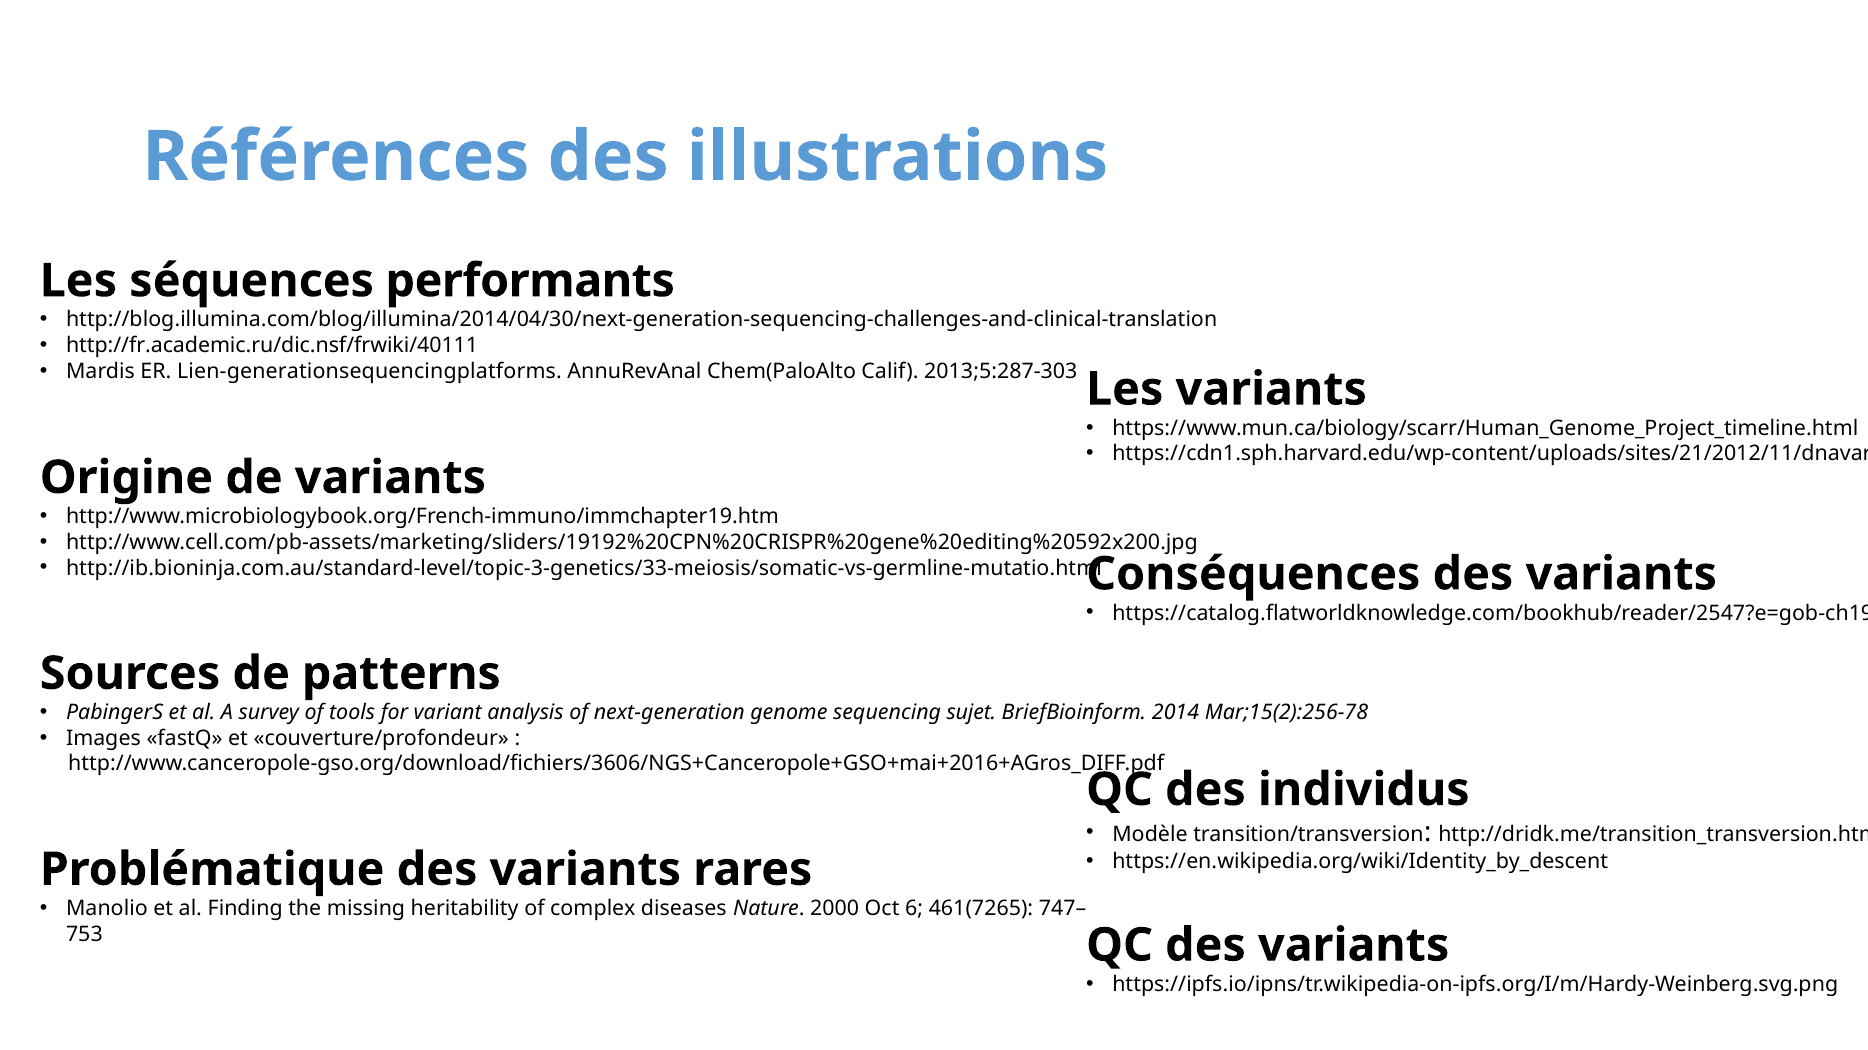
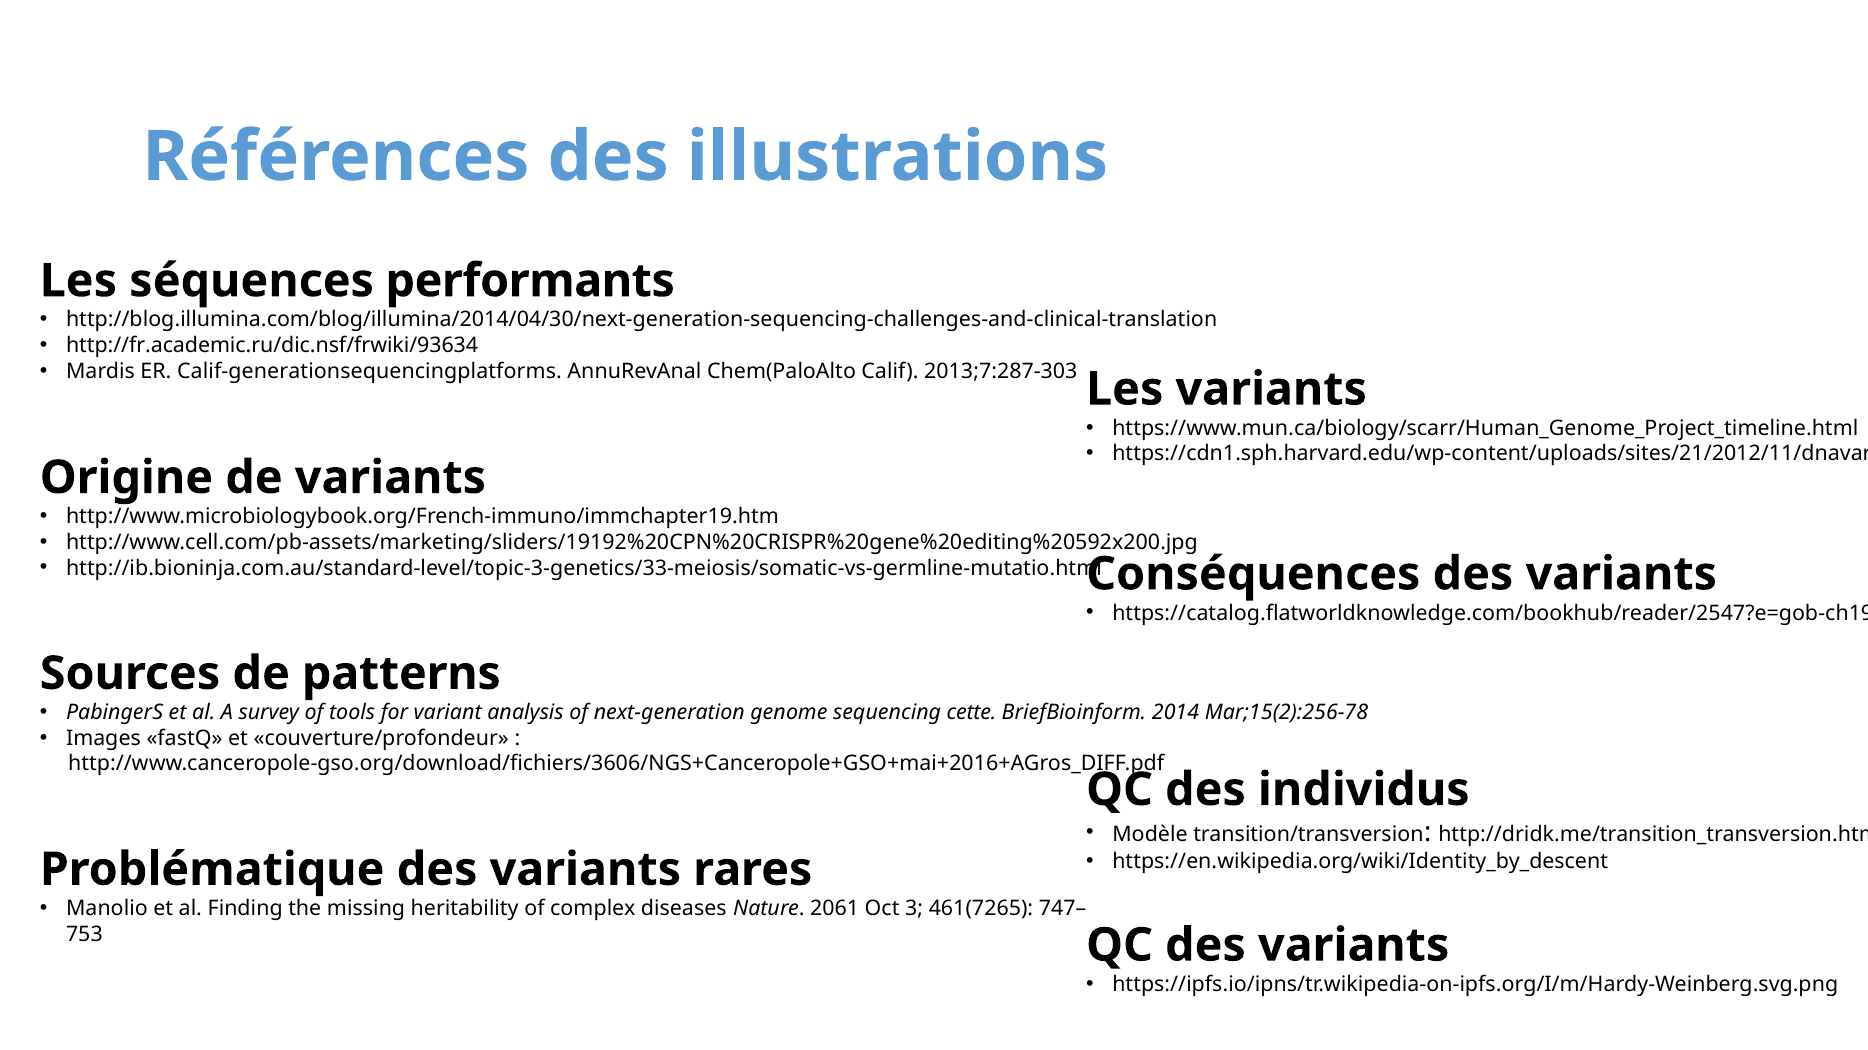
http://fr.academic.ru/dic.nsf/frwiki/40111: http://fr.academic.ru/dic.nsf/frwiki/40111 -> http://fr.academic.ru/dic.nsf/frwiki/93634 (272, 346)
Lien-generationsequencingplatforms: Lien-generationsequencingplatforms -> Calif-generationsequencingplatforms (369, 372)
2013;5:287-303: 2013;5:287-303 -> 2013;7:287-303 (1001, 372)
sujet: sujet -> cette (971, 713)
2000: 2000 -> 2061 (835, 909)
6: 6 -> 3 (914, 909)
